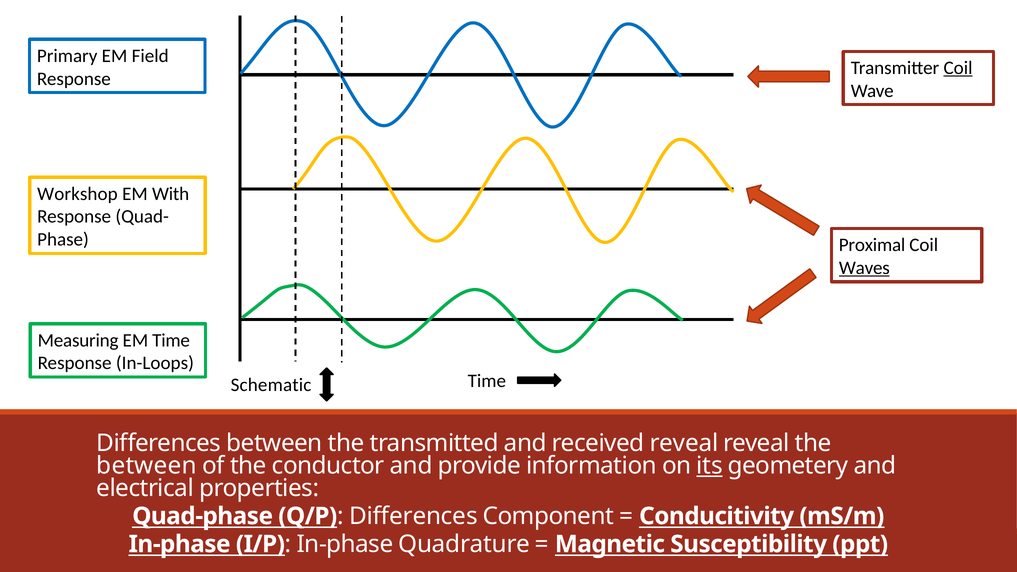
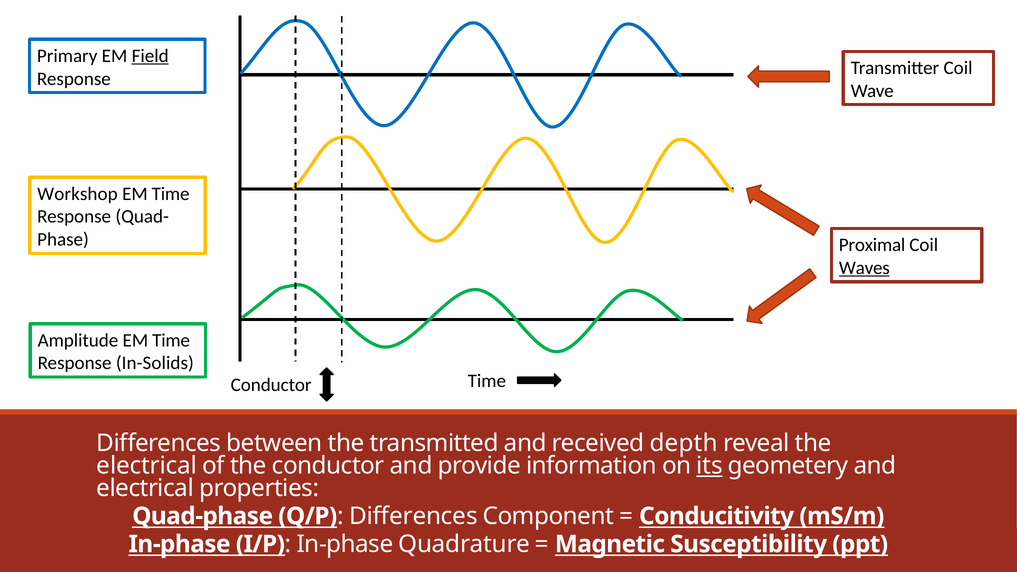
Field underline: none -> present (150, 56)
Coil underline: present -> none (958, 68)
With: With -> Time (171, 194)
Measuring: Measuring -> Amplitude (78, 340)
In-Loops: In-Loops -> In-Solids (155, 363)
Schematic: Schematic -> Conductor (271, 385)
received reveal: reveal -> depth (684, 443)
between: between -> electrical (147, 466)
